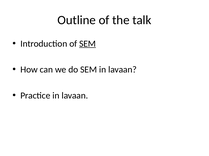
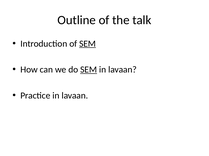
SEM underline: none -> present (89, 70)
